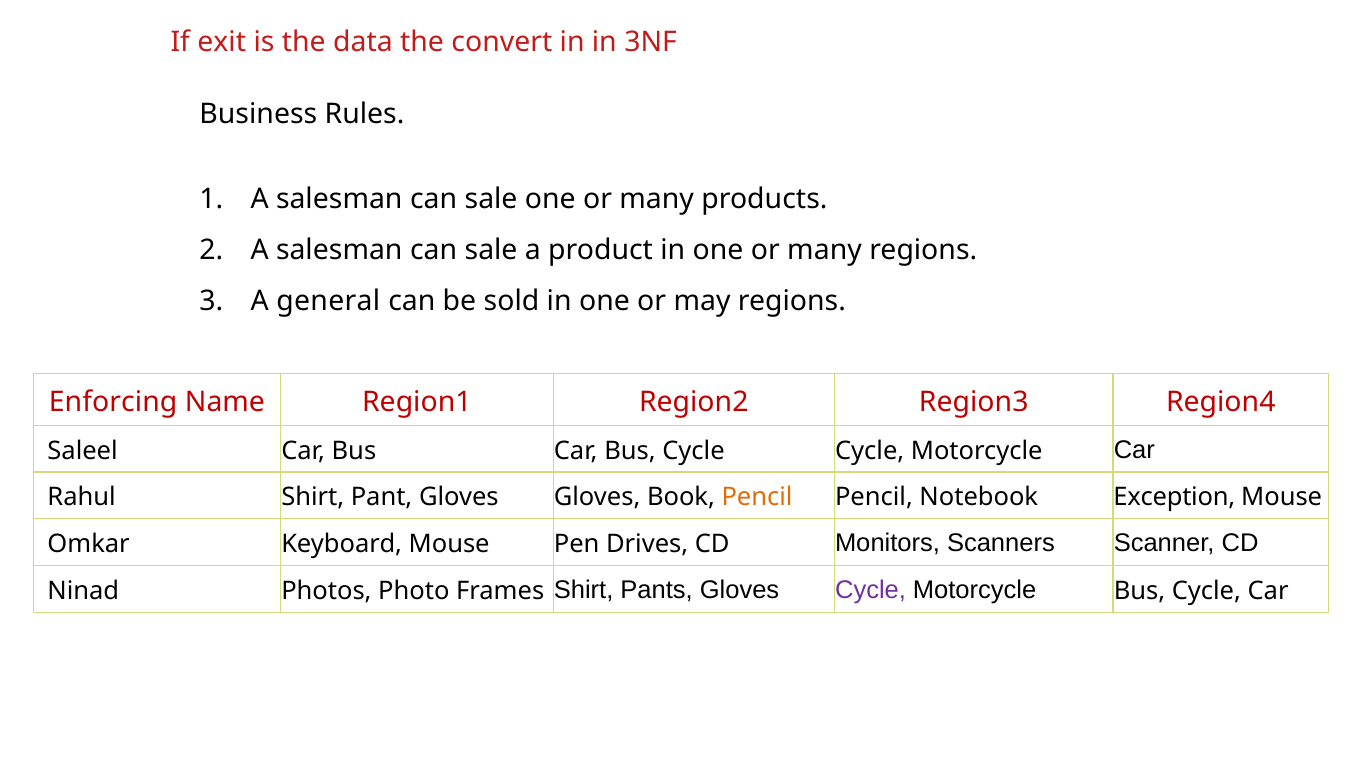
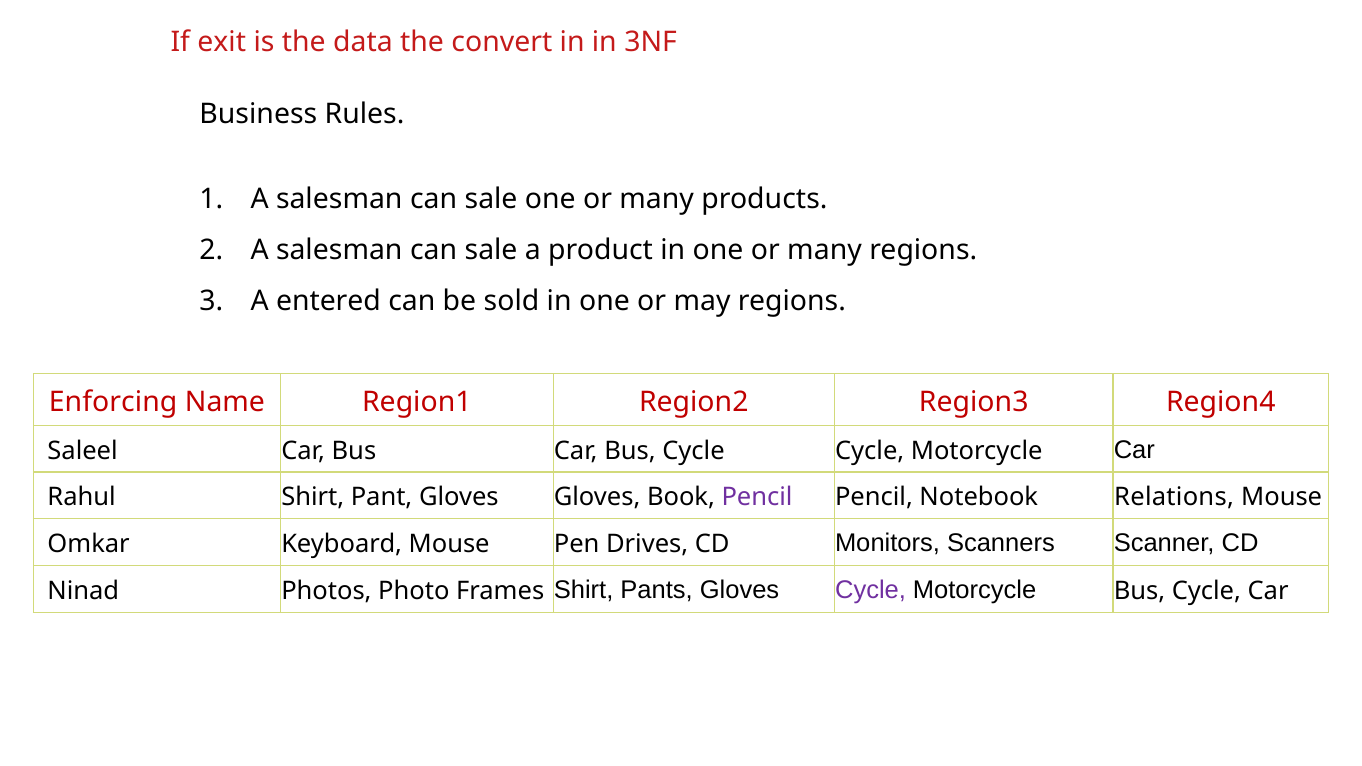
general: general -> entered (328, 301)
Pencil colour: orange -> purple (757, 497)
Exception: Exception -> Relations (1174, 497)
